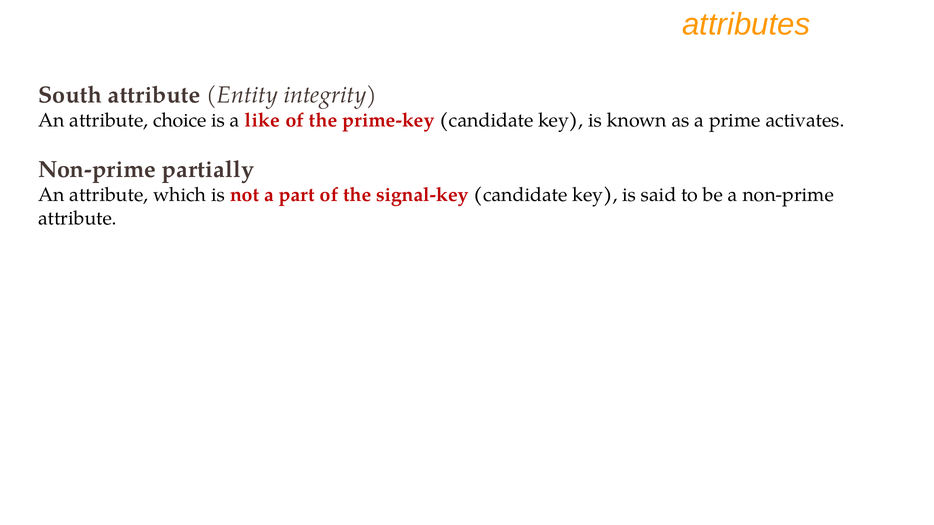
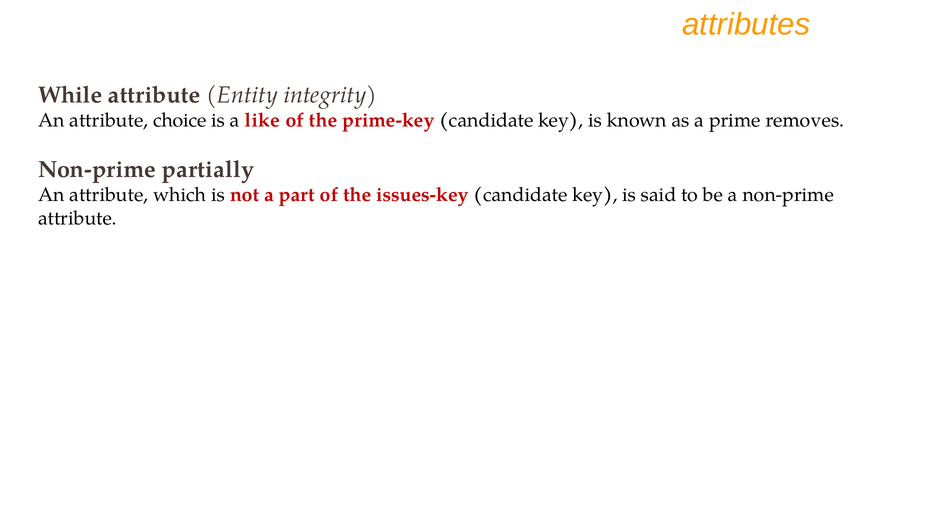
South: South -> While (70, 95)
activates: activates -> removes (805, 120)
signal-key: signal-key -> issues-key (422, 195)
